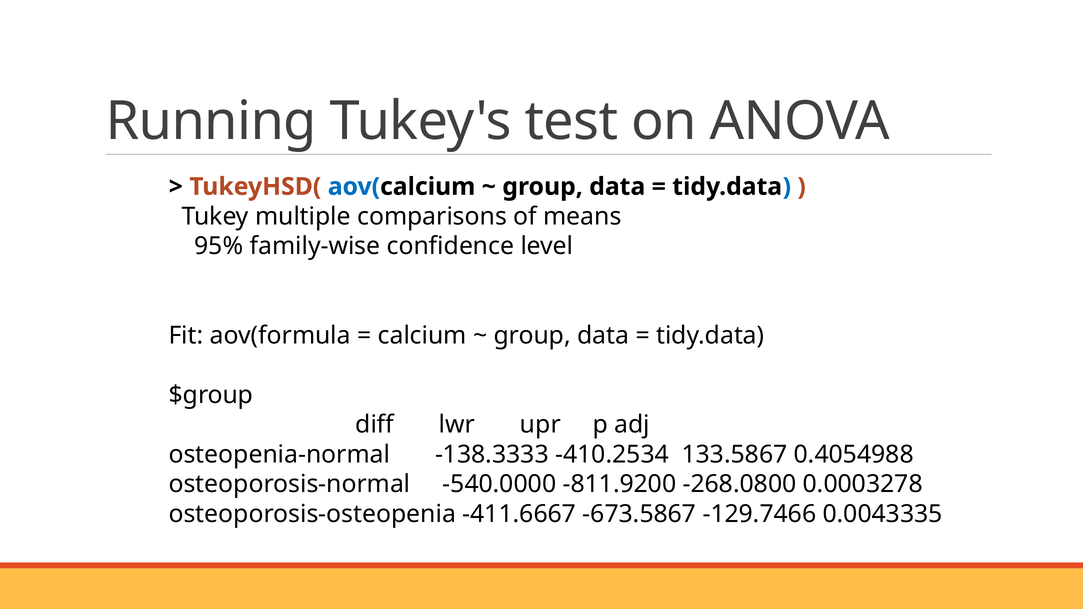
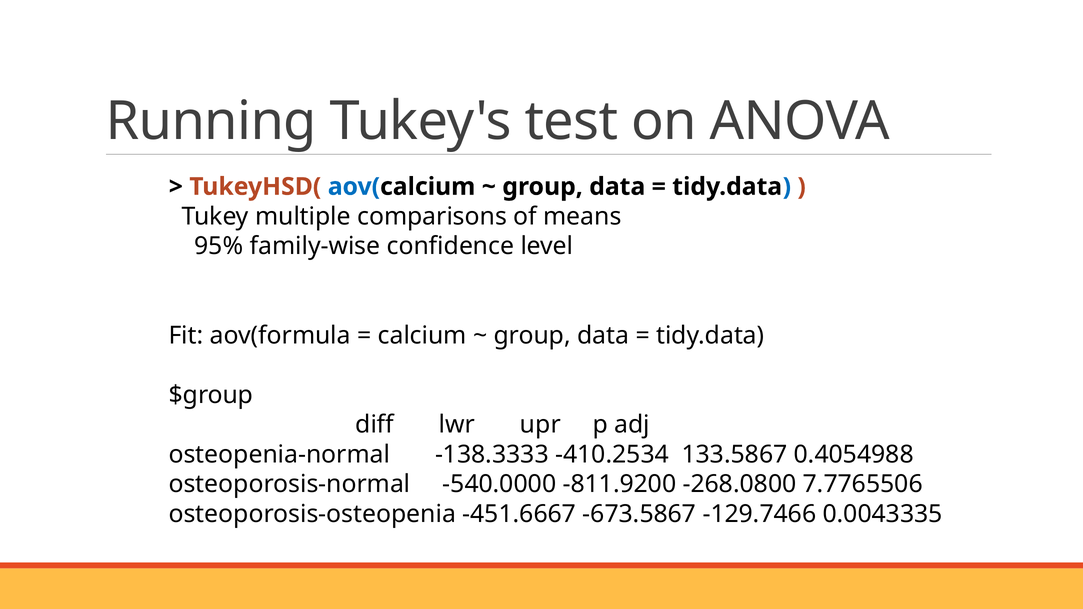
0.0003278: 0.0003278 -> 7.7765506 (863, 484)
-411.6667: -411.6667 -> -451.6667 (519, 514)
